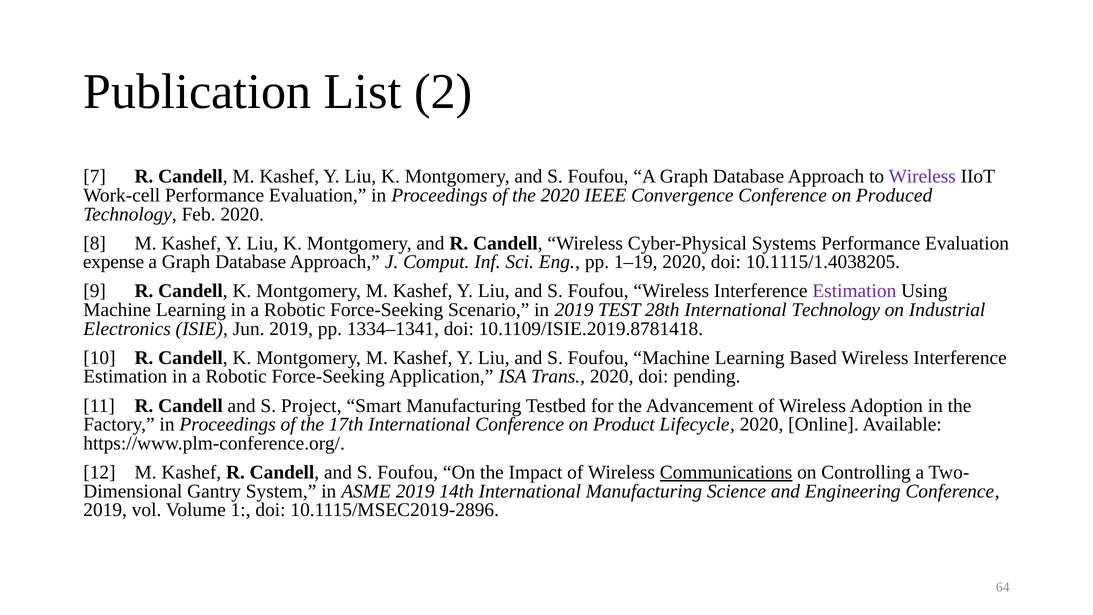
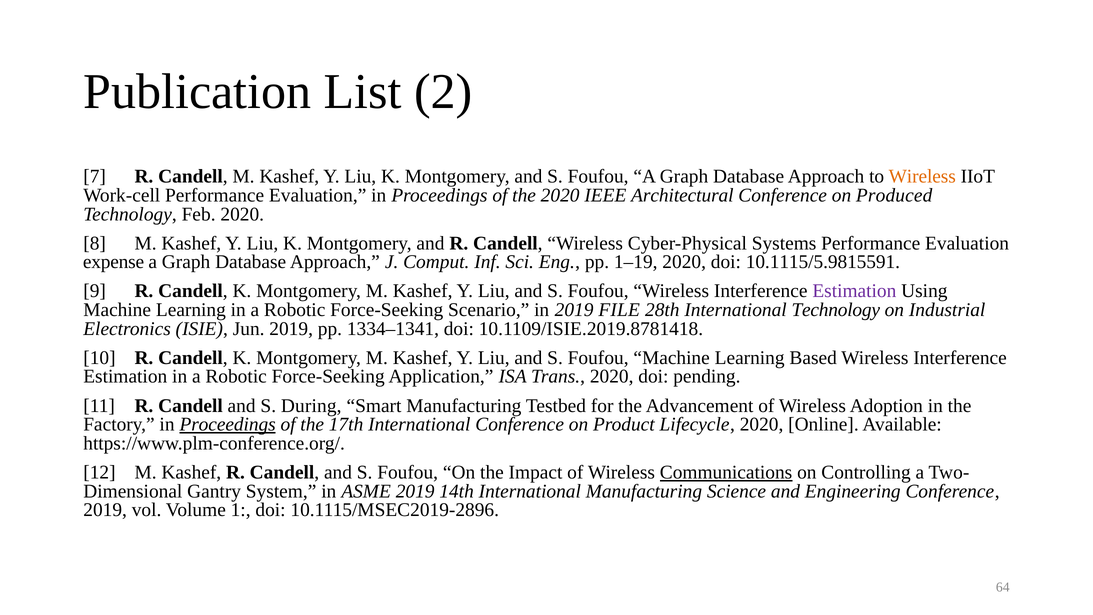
Wireless colour: purple -> orange (922, 176)
Convergence: Convergence -> Architectural (682, 195)
10.1115/1.4038205: 10.1115/1.4038205 -> 10.1115/5.9815591 (823, 262)
TEST: TEST -> FILE (619, 310)
Project: Project -> During (311, 406)
Proceedings underline: none -> present (228, 424)
